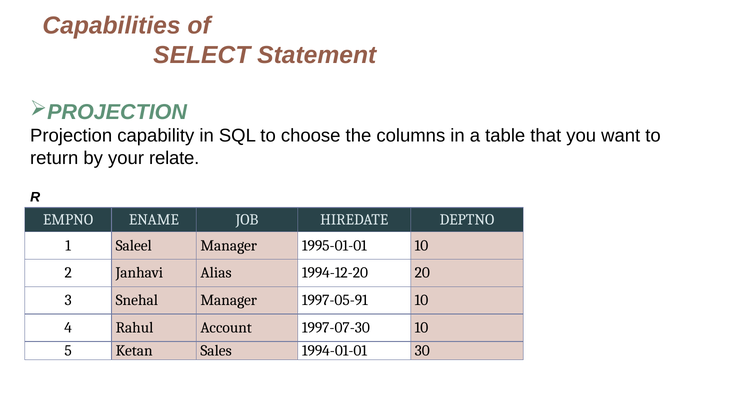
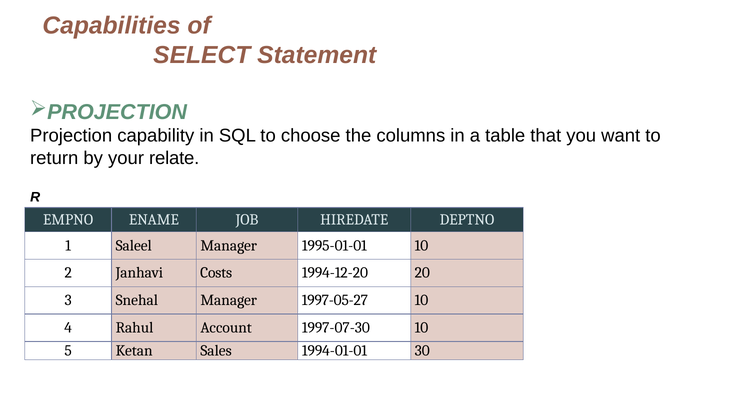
Alias: Alias -> Costs (216, 273)
1997-05-91: 1997-05-91 -> 1997-05-27 (335, 301)
